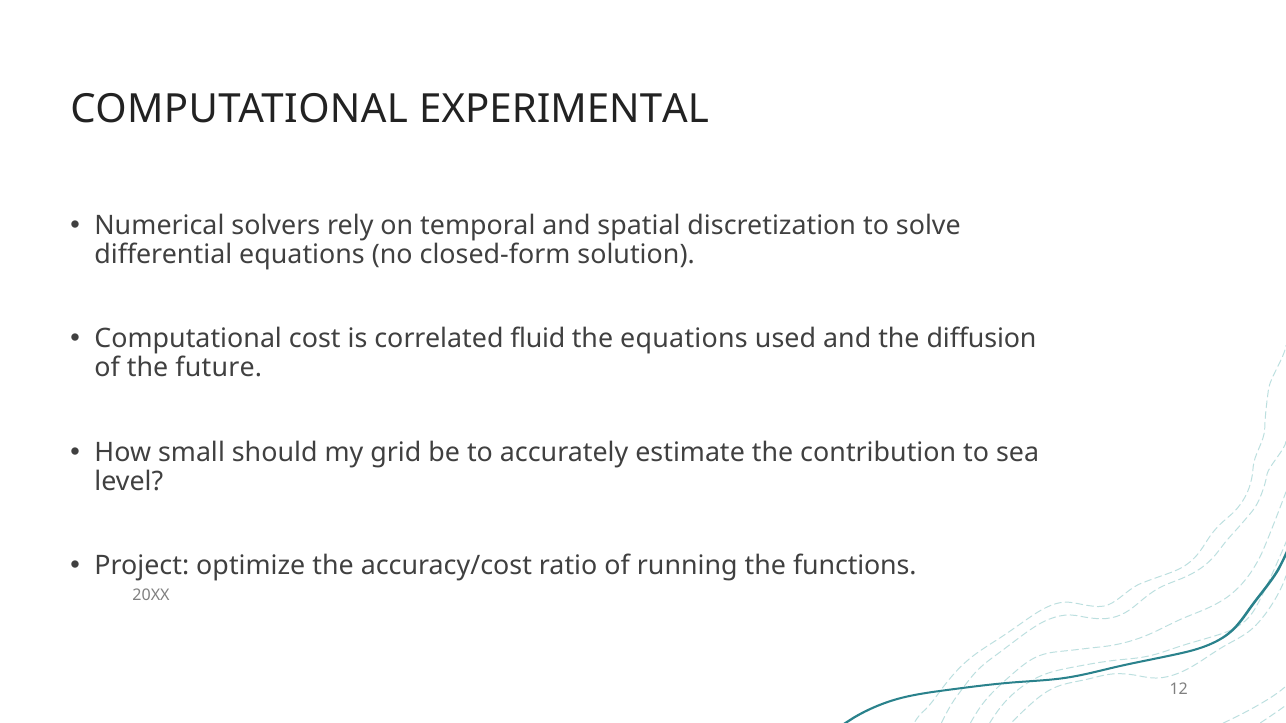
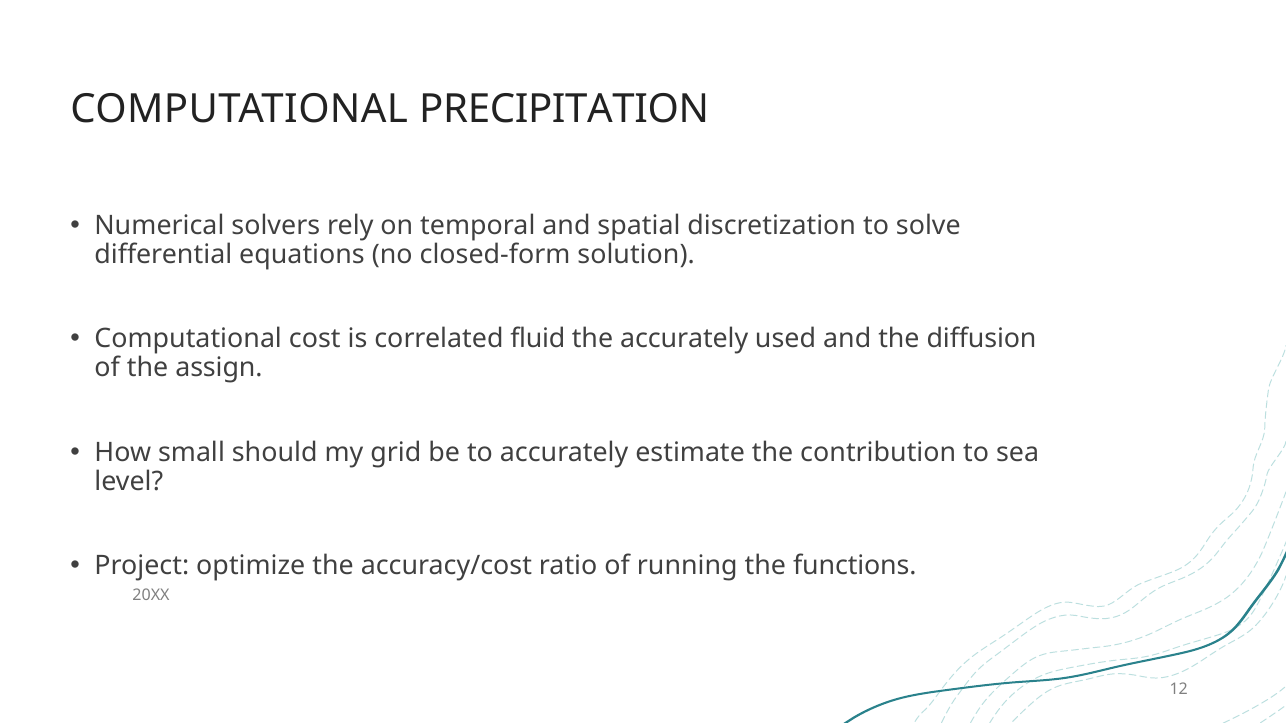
EXPERIMENTAL: EXPERIMENTAL -> PRECIPITATION (564, 109)
the equations: equations -> accurately (684, 339)
future: future -> assign (219, 368)
